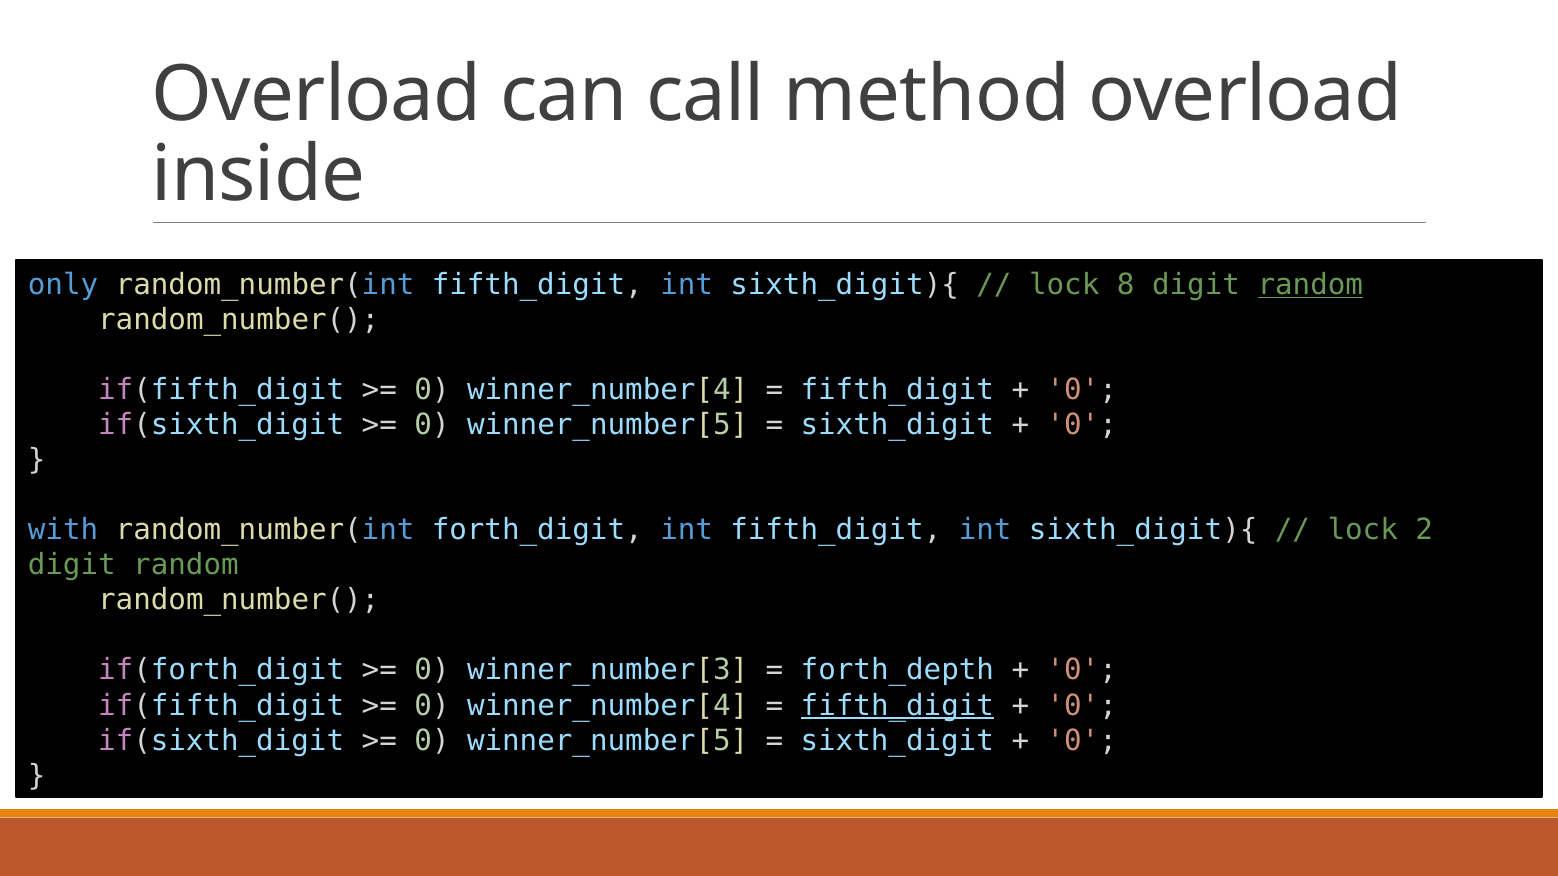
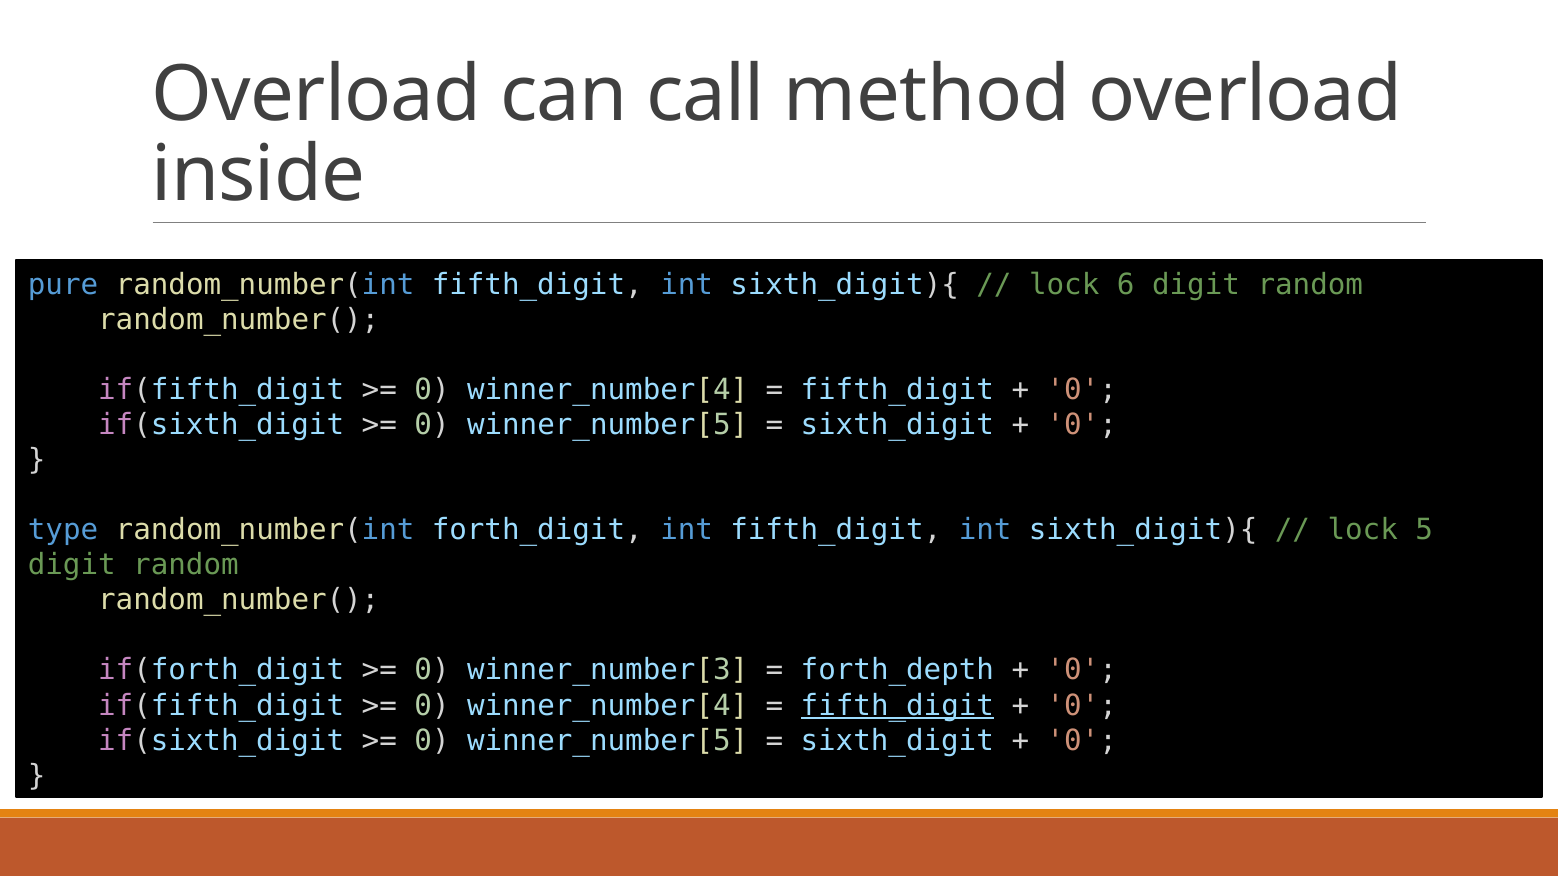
only: only -> pure (63, 285)
8: 8 -> 6 (1126, 285)
random underline: present -> none (1310, 285)
with: with -> type (63, 530)
2: 2 -> 5 (1424, 530)
